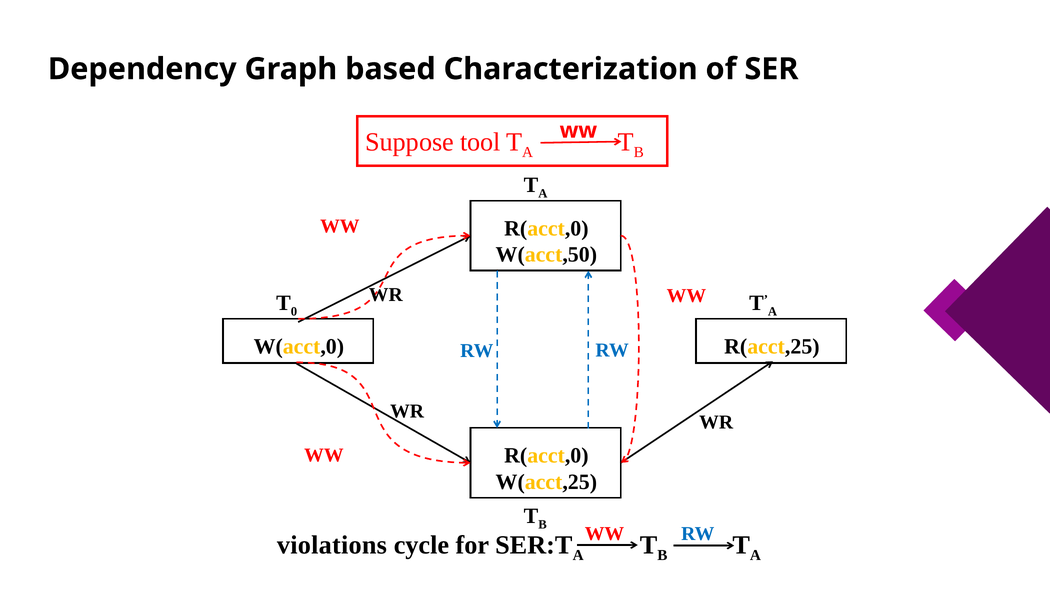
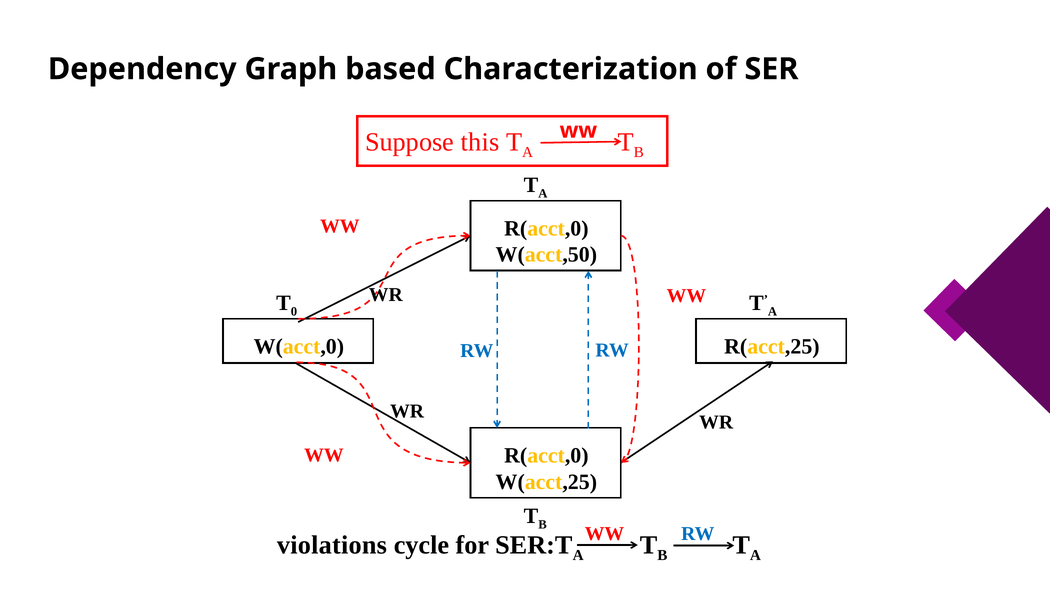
tool: tool -> this (480, 142)
